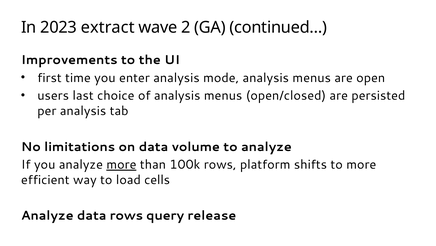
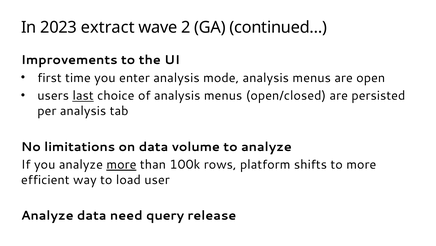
last underline: none -> present (83, 95)
cells: cells -> user (157, 179)
data rows: rows -> need (126, 215)
